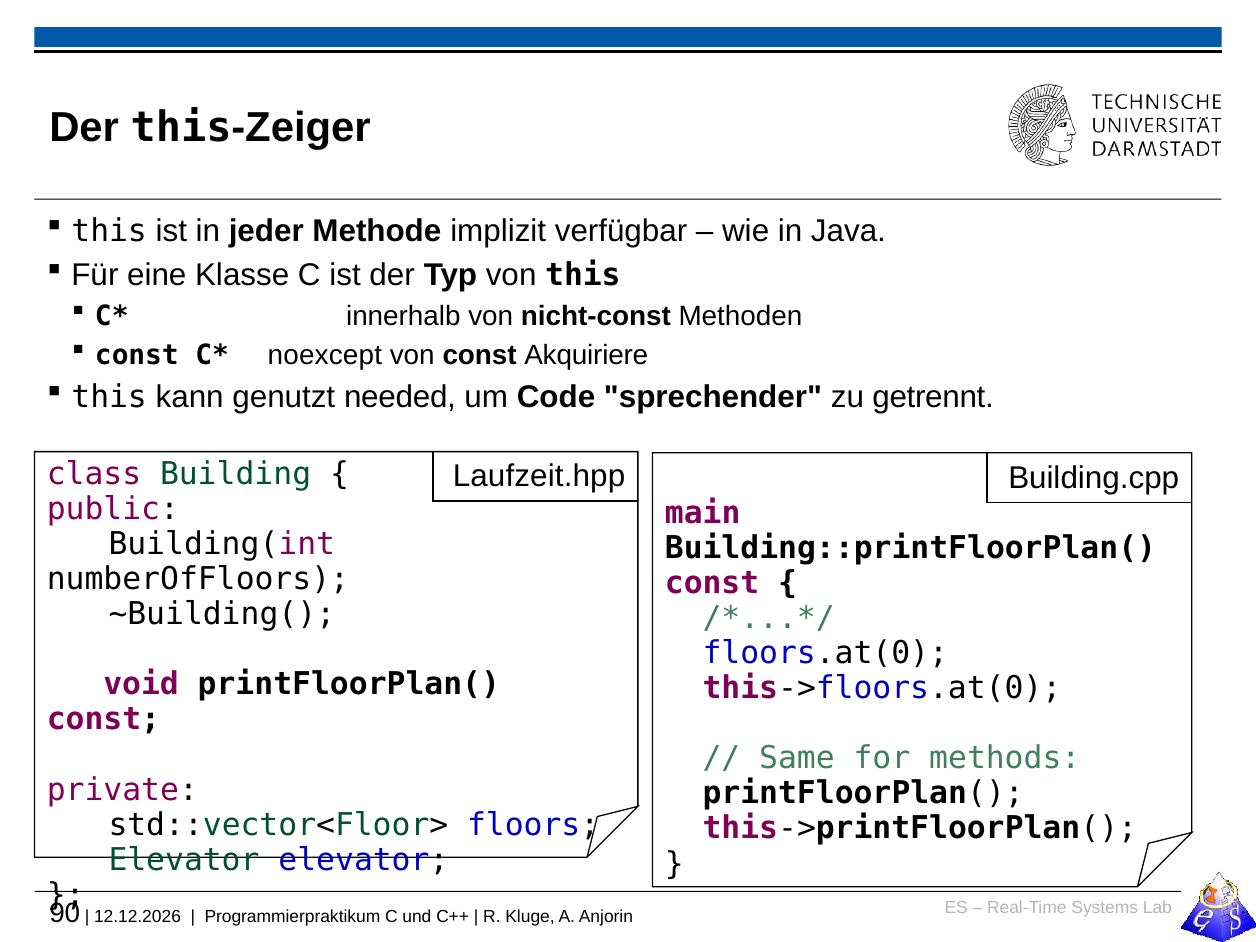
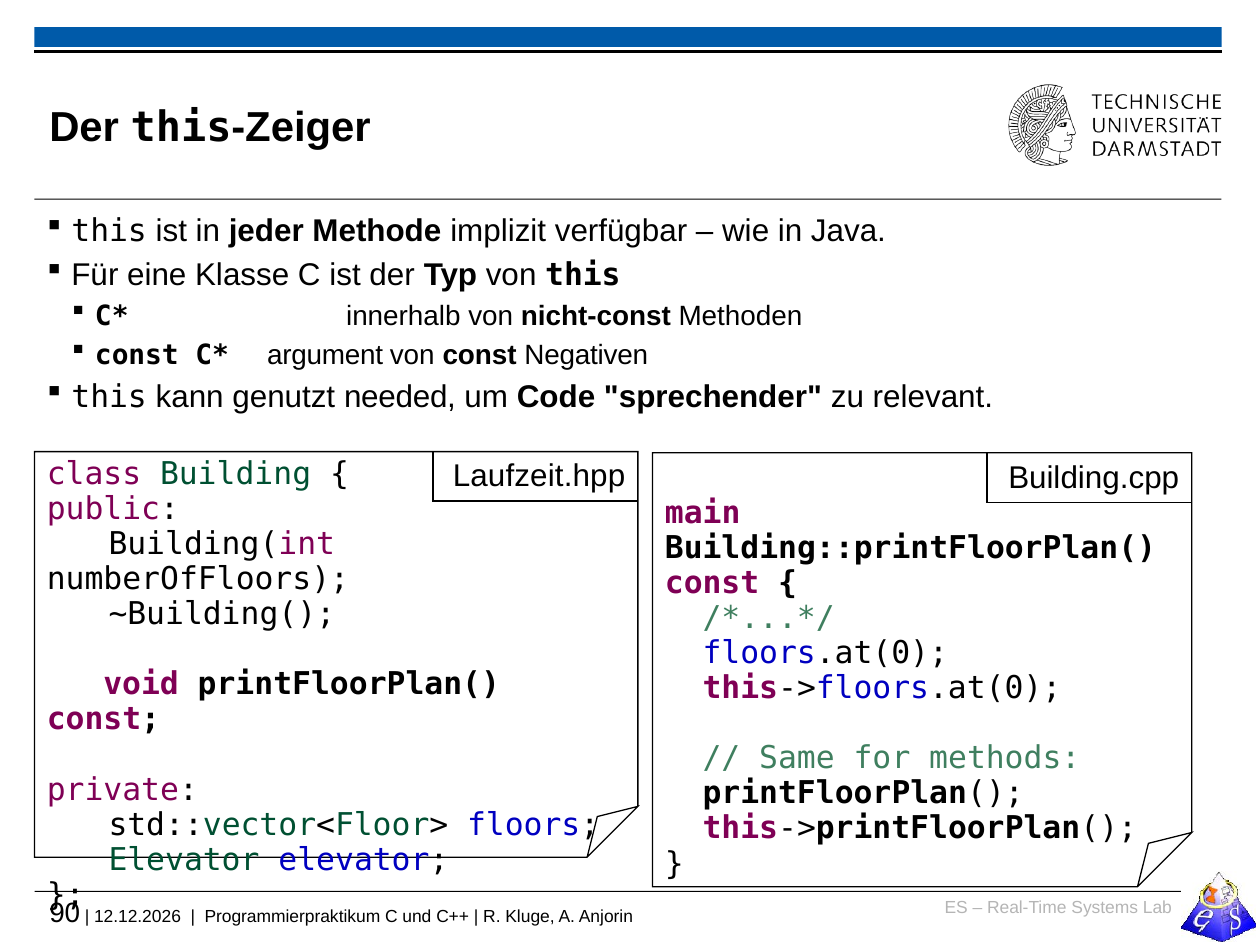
noexcept: noexcept -> argument (325, 355)
Akquiriere: Akquiriere -> Negativen (586, 355)
getrennt: getrennt -> relevant (933, 397)
